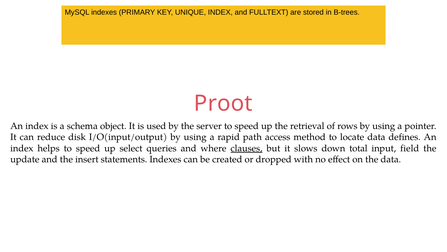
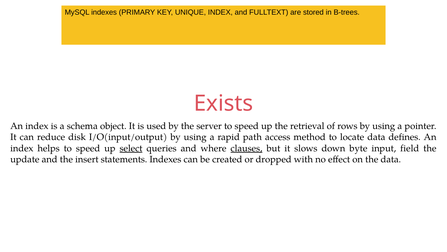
Proot: Proot -> Exists (223, 103)
select underline: none -> present (131, 148)
total: total -> byte (358, 148)
